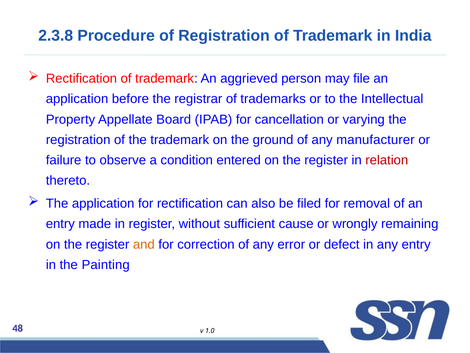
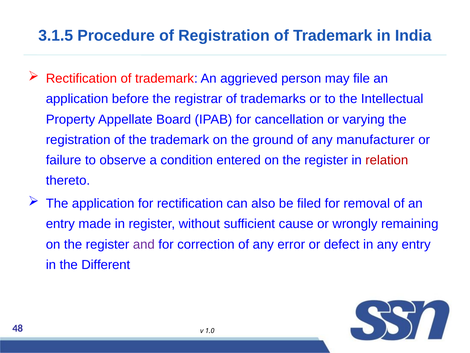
2.3.8: 2.3.8 -> 3.1.5 (56, 36)
and colour: orange -> purple (144, 244)
Painting: Painting -> Different (106, 264)
